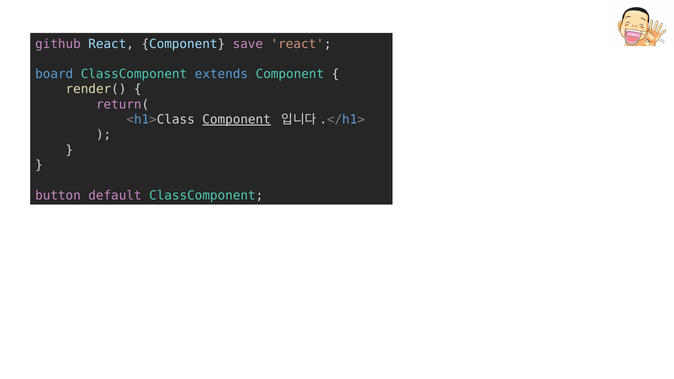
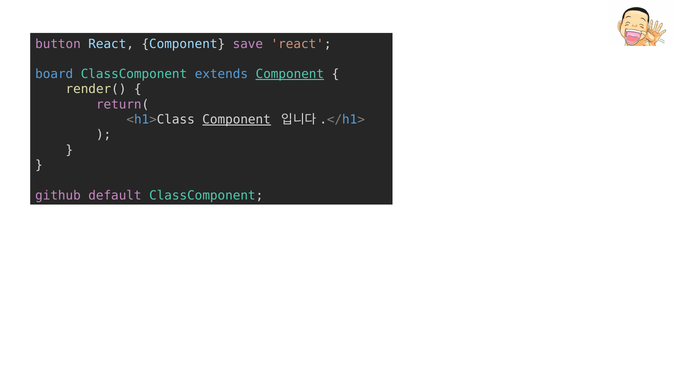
github: github -> button (58, 44)
Component underline: none -> present (290, 74)
button: button -> github (58, 196)
